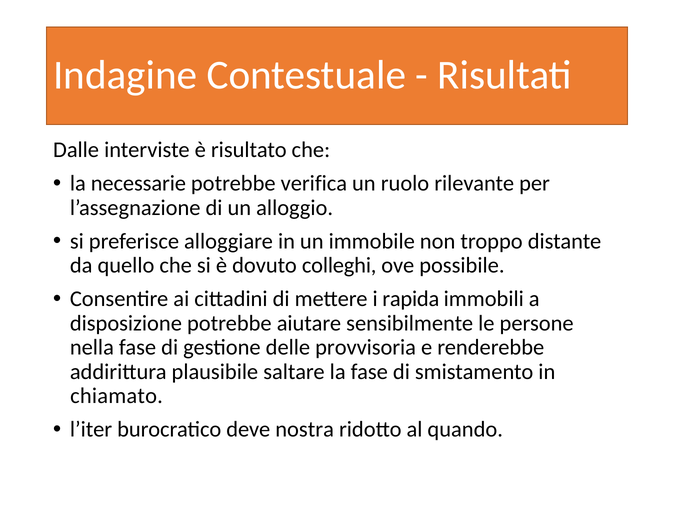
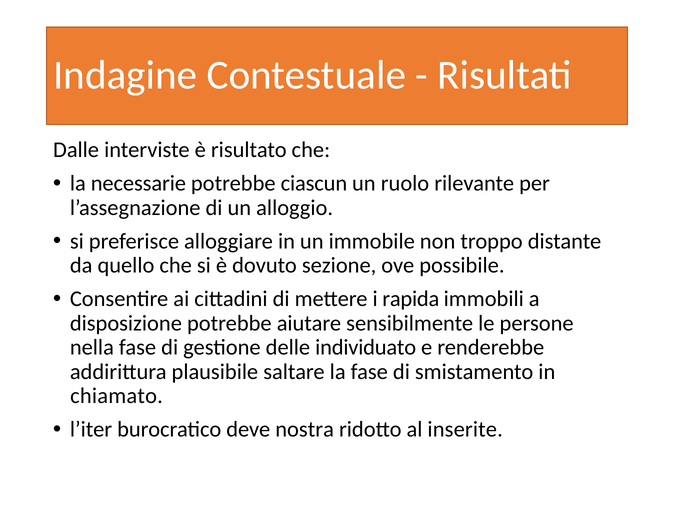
verifica: verifica -> ciascun (314, 184)
colleghi: colleghi -> sezione (339, 266)
provvisoria: provvisoria -> individuato (366, 348)
quando: quando -> inserite (465, 430)
